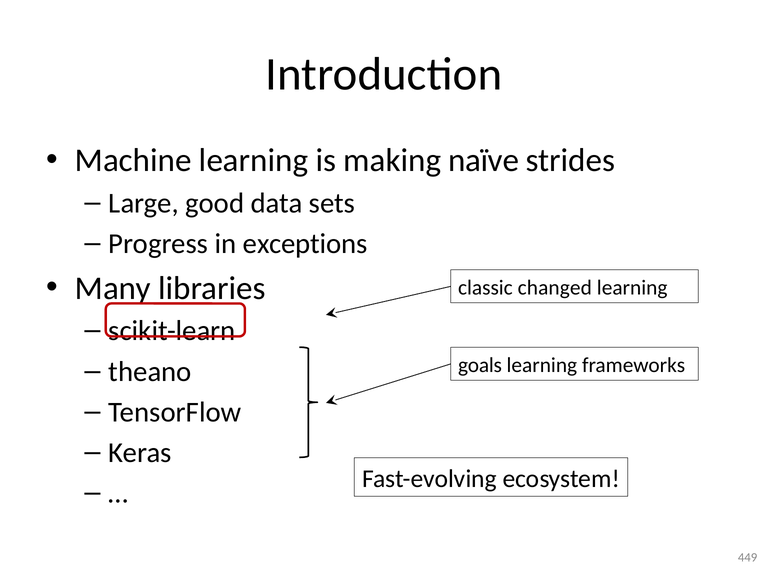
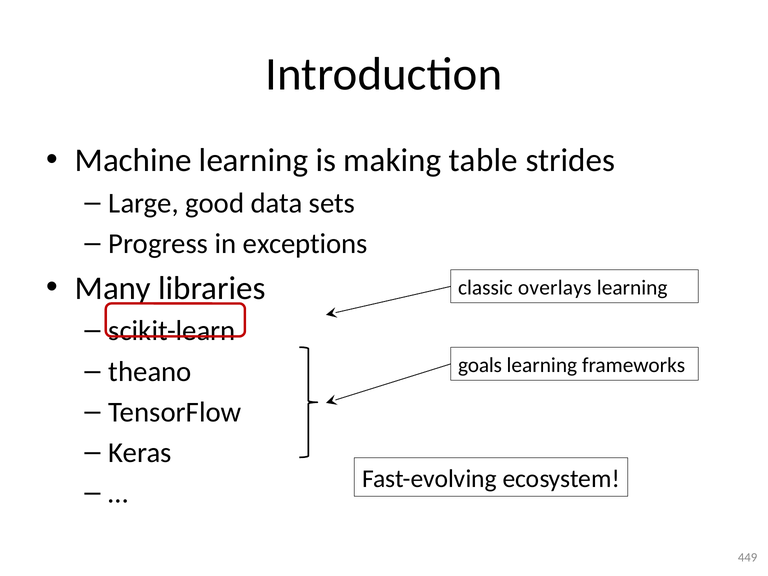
naïve: naïve -> table (483, 160)
changed: changed -> overlays (555, 288)
